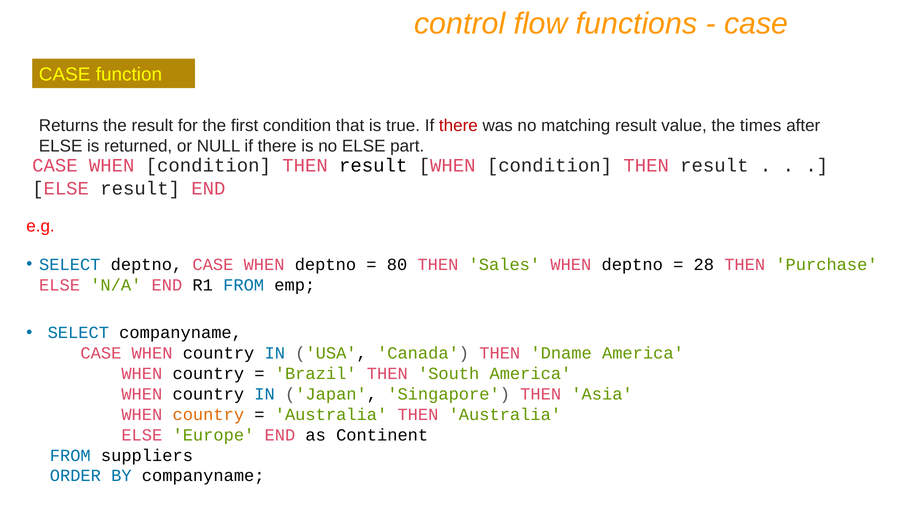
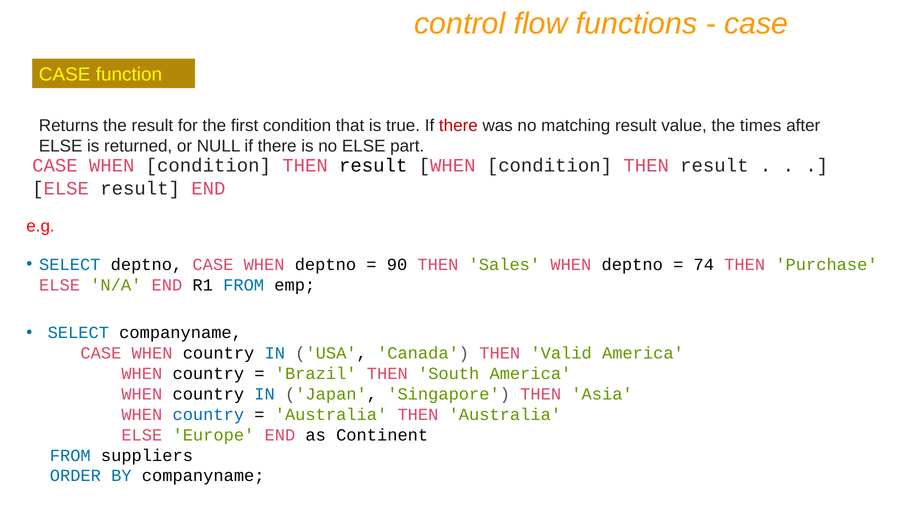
80: 80 -> 90 (397, 265)
28: 28 -> 74 (704, 265)
Dname: Dname -> Valid (561, 353)
country colour: orange -> blue (208, 415)
